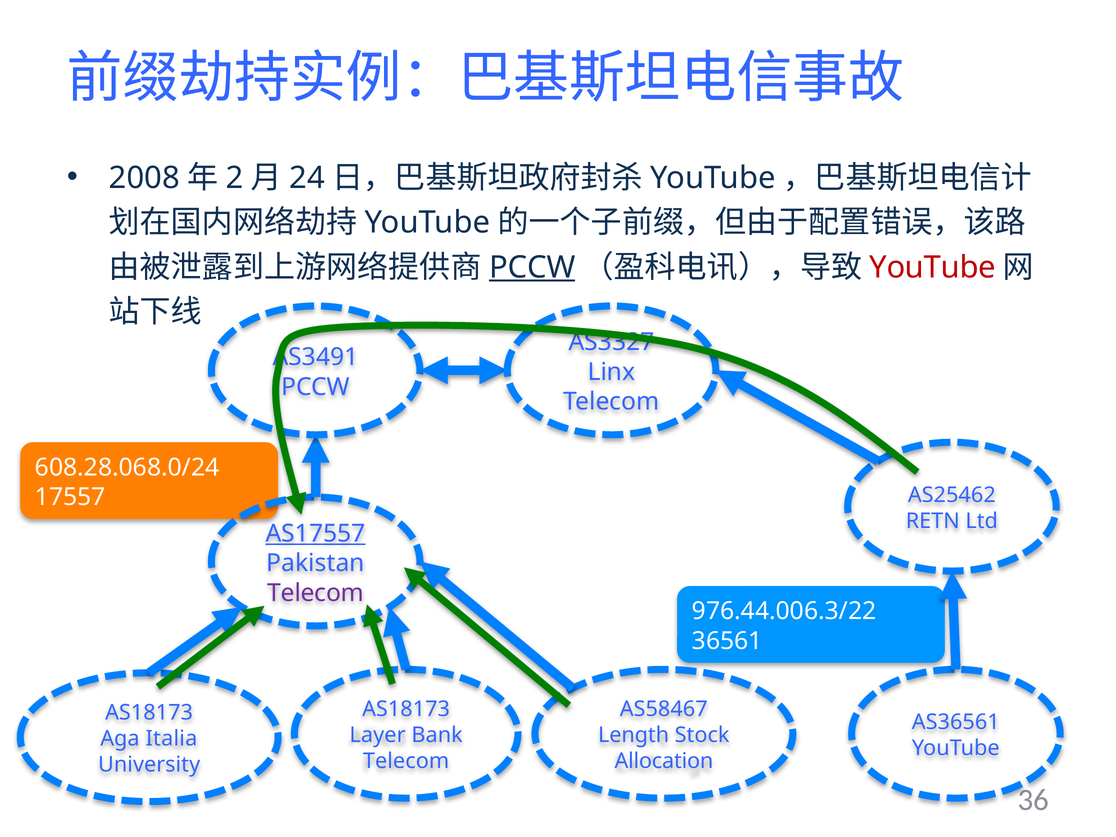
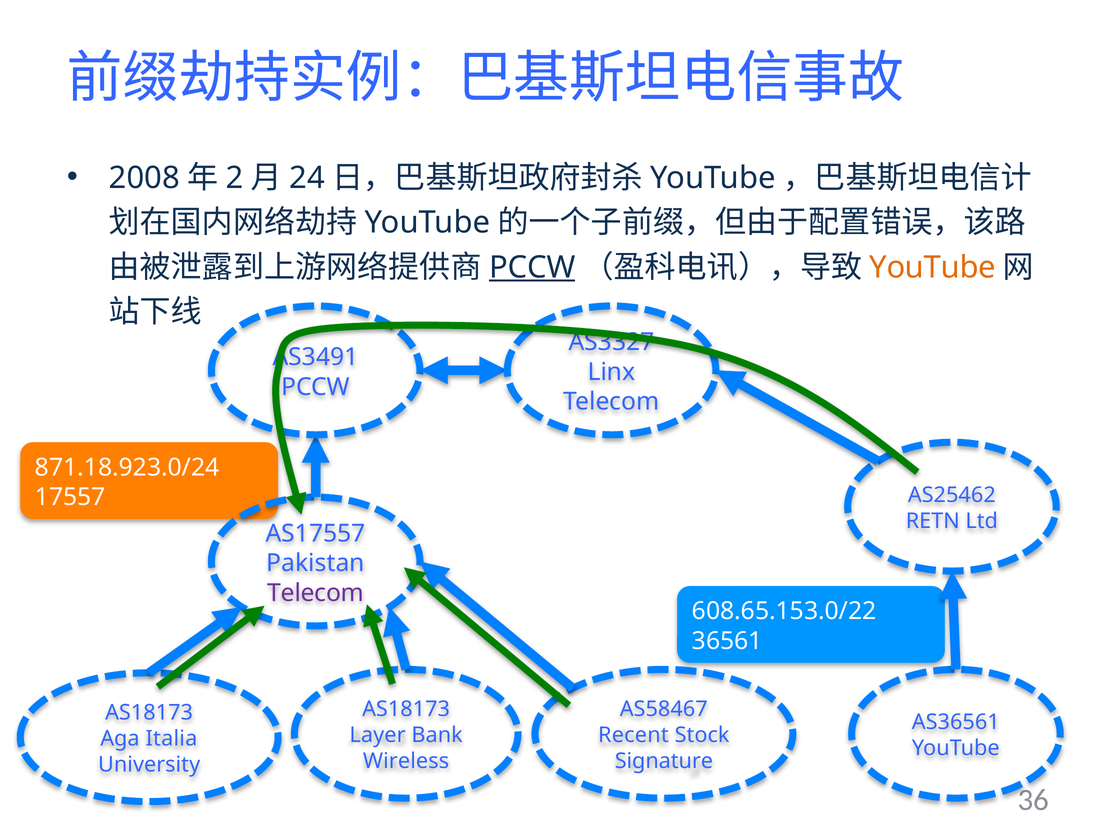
YouTube colour: red -> orange (933, 267)
608.28.068.0/24: 608.28.068.0/24 -> 871.18.923.0/24 (127, 467)
AS17557 underline: present -> none (316, 533)
976.44.006.3/22: 976.44.006.3/22 -> 608.65.153.0/22 (784, 611)
Length: Length -> Recent (633, 735)
Telecom: Telecom -> Wireless (406, 761)
Allocation: Allocation -> Signature (664, 761)
